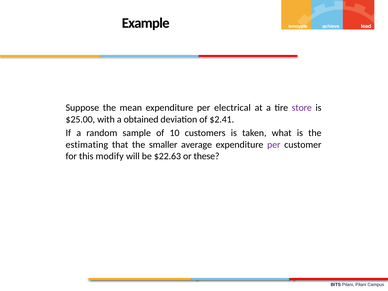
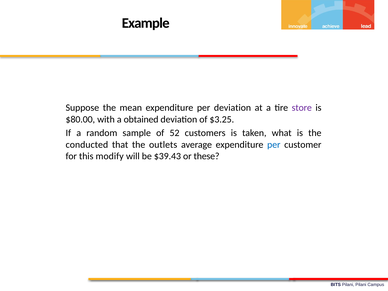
per electrical: electrical -> deviation (232, 108)
$25.00: $25.00 -> $80.00 (80, 119)
$2.41: $2.41 -> $3.25 (222, 119)
10: 10 -> 52 (175, 133)
estimating: estimating -> conducted (87, 145)
smaller: smaller -> outlets (163, 145)
per colour: purple -> blue (274, 145)
$22.63: $22.63 -> $39.43 (167, 156)
